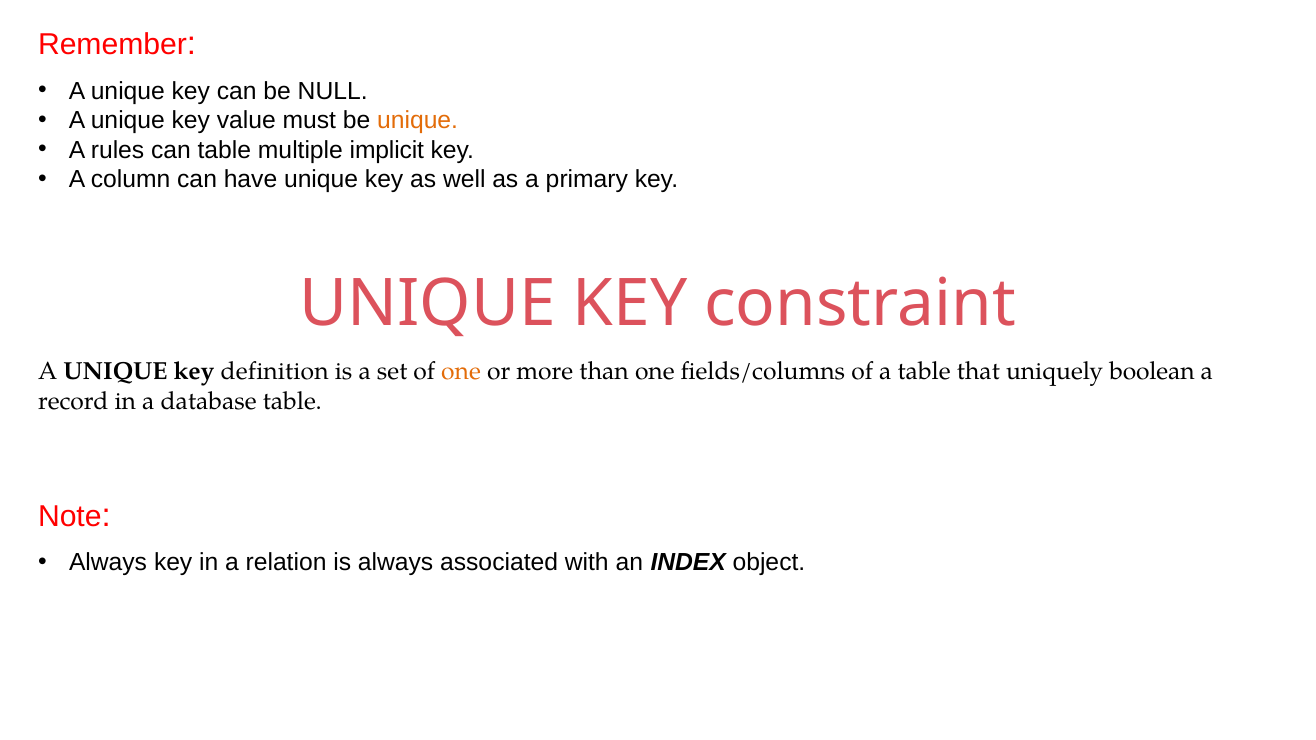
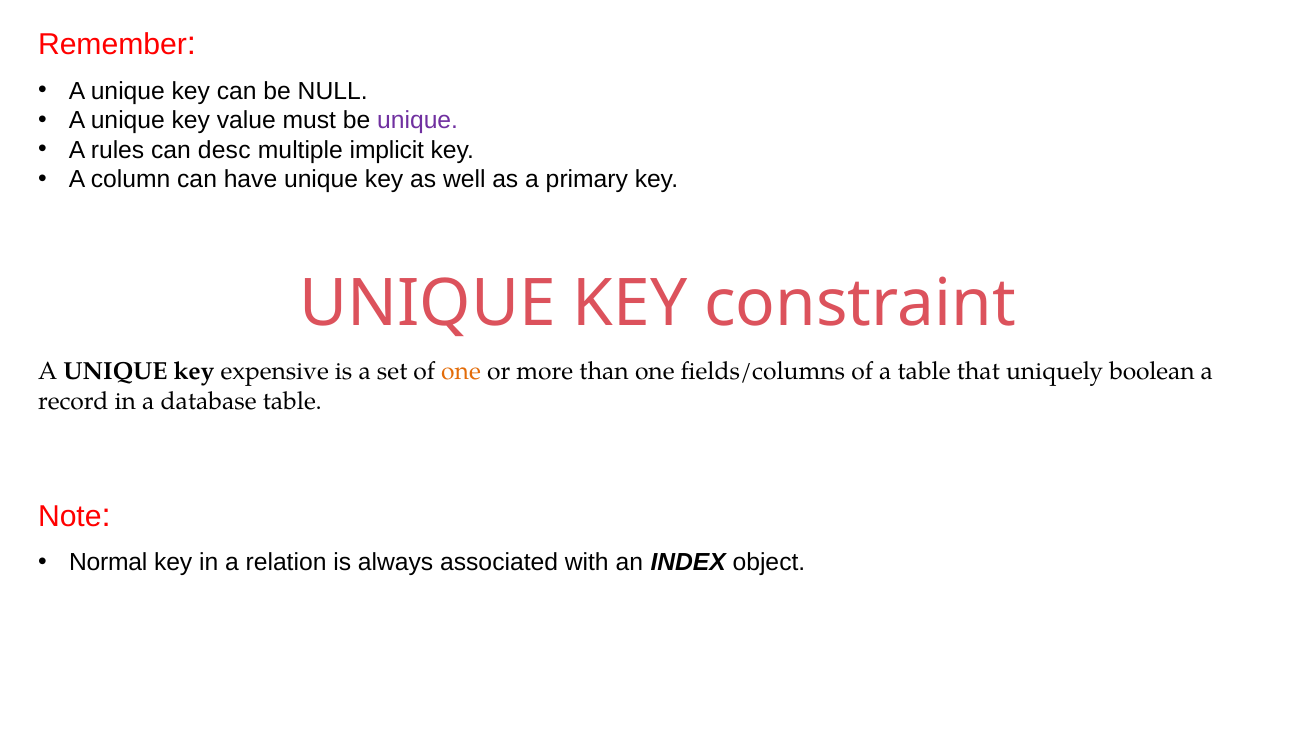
unique colour: orange -> purple (418, 121)
can table: table -> desc (224, 150)
definition: definition -> expensive (275, 372)
Always: Always -> Normal (108, 563)
